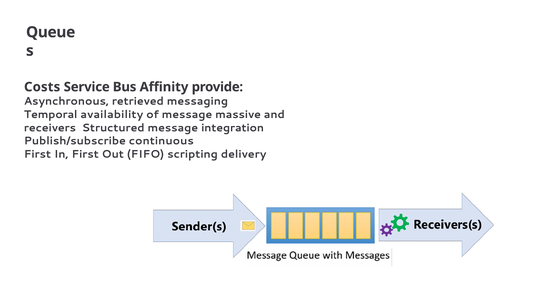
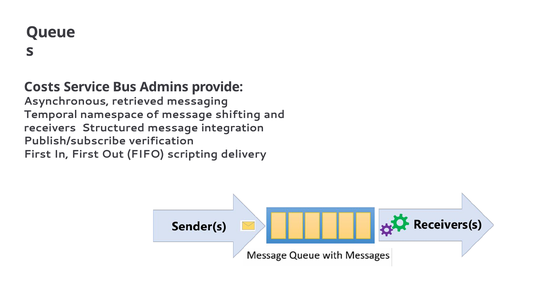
Affinity: Affinity -> Admins (164, 87)
availability: availability -> namespace (112, 114)
massive: massive -> shifting (238, 114)
continuous: continuous -> verification (161, 141)
